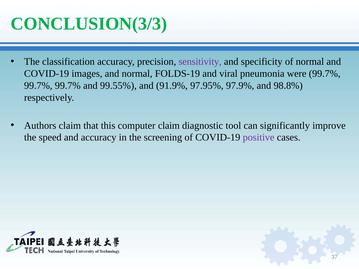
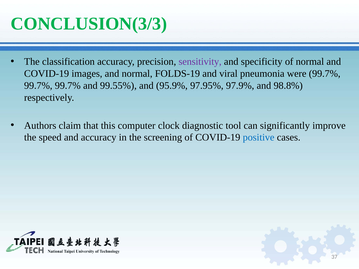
91.9%: 91.9% -> 95.9% (172, 86)
computer claim: claim -> clock (169, 126)
positive colour: purple -> blue (259, 138)
